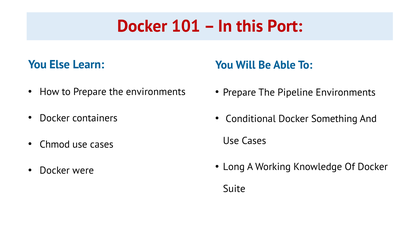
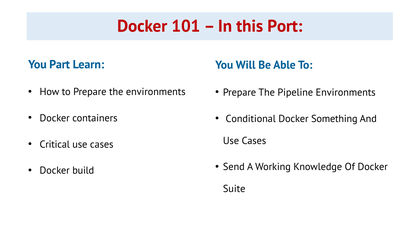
Else: Else -> Part (60, 65)
Chmod: Chmod -> Critical (55, 144)
Long: Long -> Send (234, 167)
were: were -> build (83, 171)
